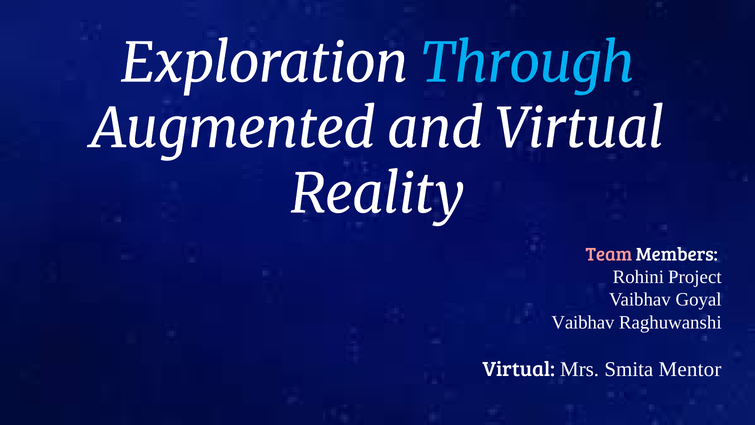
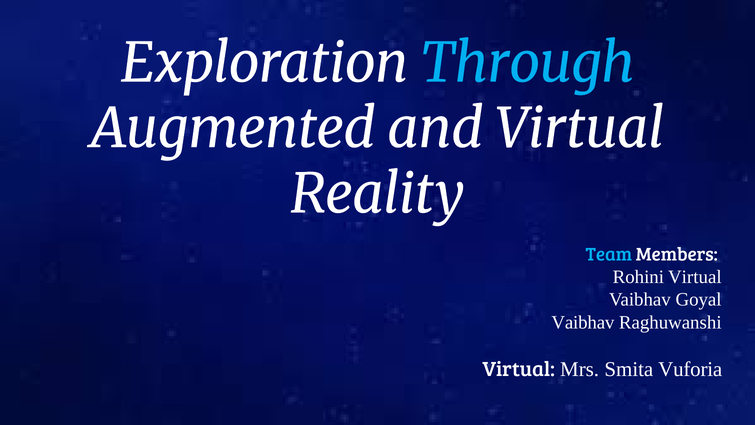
Team colour: pink -> light blue (609, 254)
Rohini Project: Project -> Virtual (695, 277)
Mentor: Mentor -> Vuforia (690, 369)
